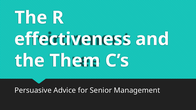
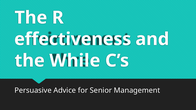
Them: Them -> While (75, 61)
